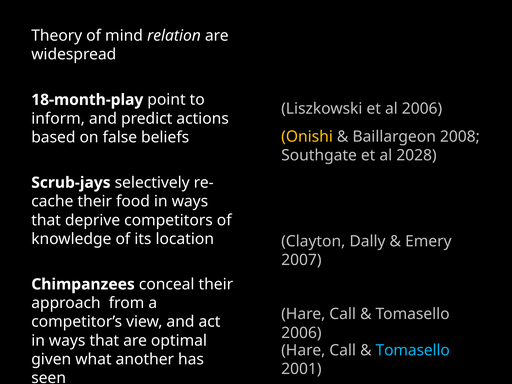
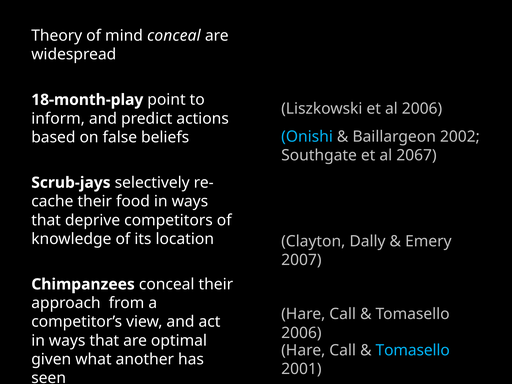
mind relation: relation -> conceal (174, 36)
Onishi colour: yellow -> light blue (307, 137)
2008: 2008 -> 2002 (460, 137)
2028: 2028 -> 2067 (416, 155)
